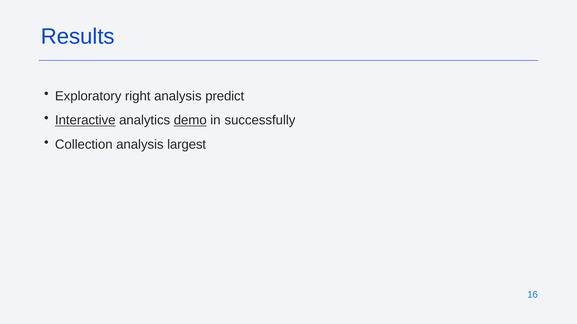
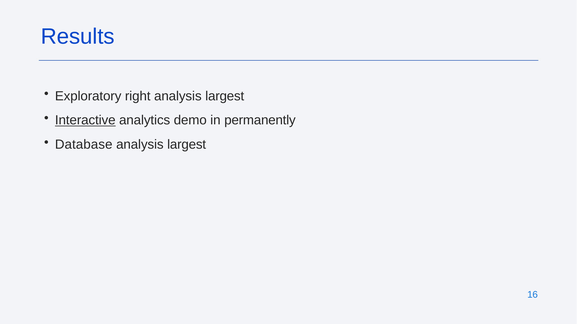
predict: predict -> largest (225, 96)
demo underline: present -> none (190, 120)
successfully: successfully -> permanently (260, 120)
Collection: Collection -> Database (84, 145)
